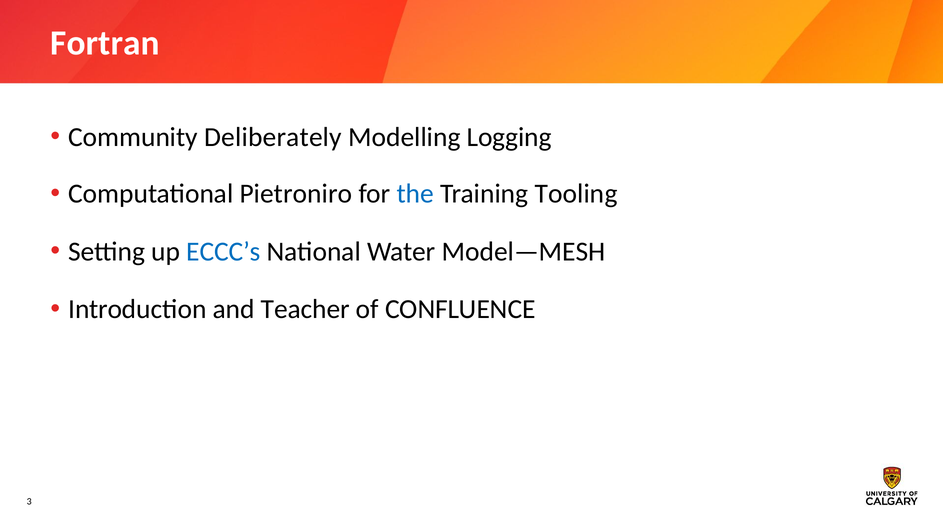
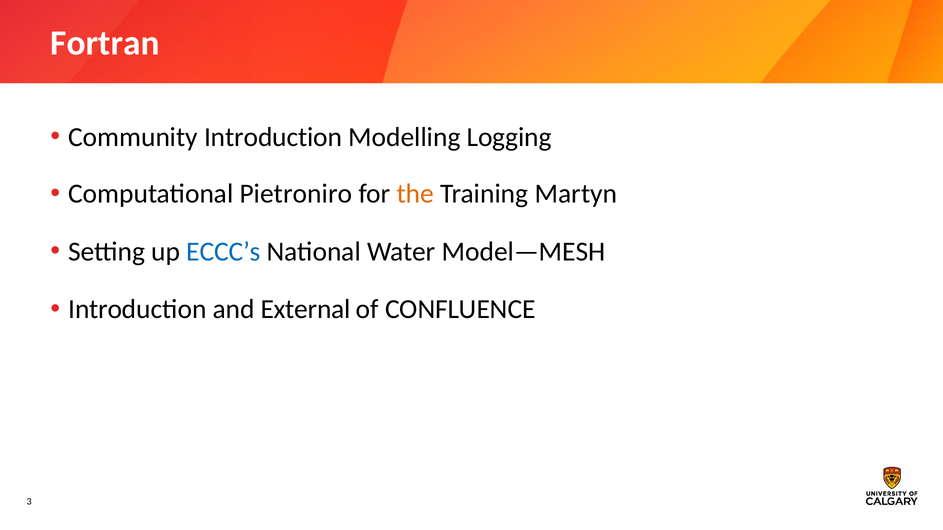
Community Deliberately: Deliberately -> Introduction (273, 137)
the colour: blue -> orange (415, 194)
Tooling: Tooling -> Martyn (576, 194)
Teacher: Teacher -> External (306, 310)
